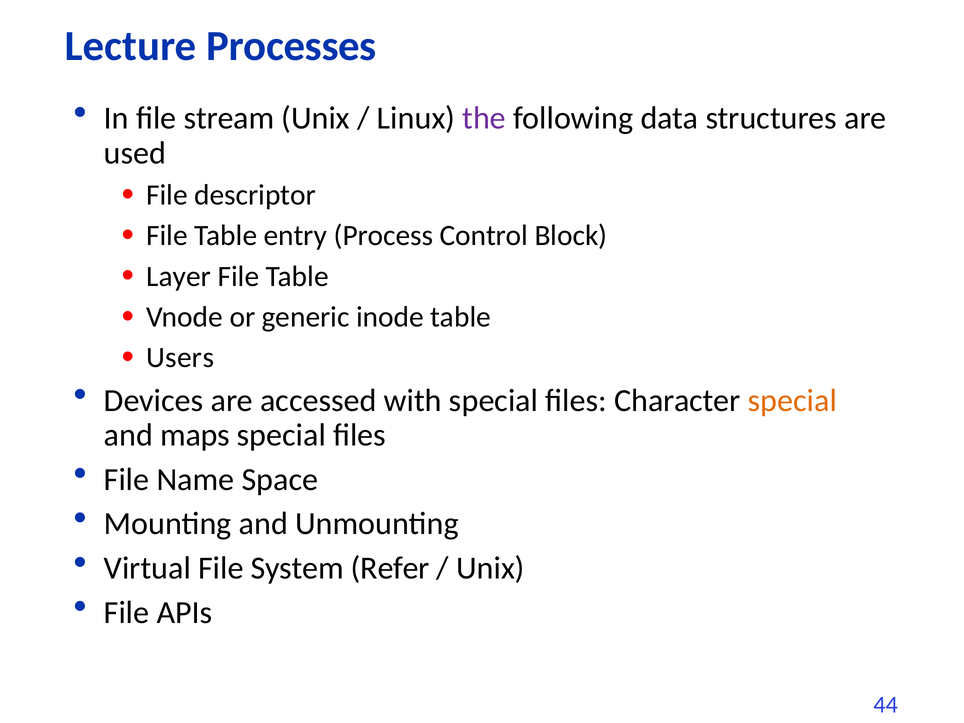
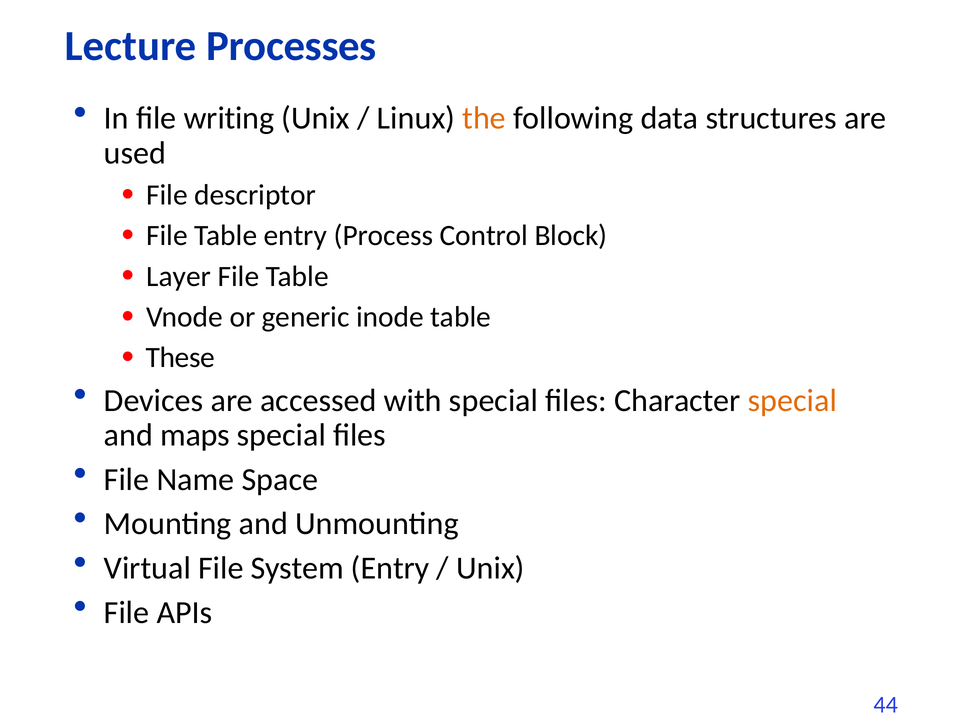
stream: stream -> writing (229, 118)
the colour: purple -> orange (484, 118)
Users: Users -> These (180, 358)
System Refer: Refer -> Entry (390, 568)
